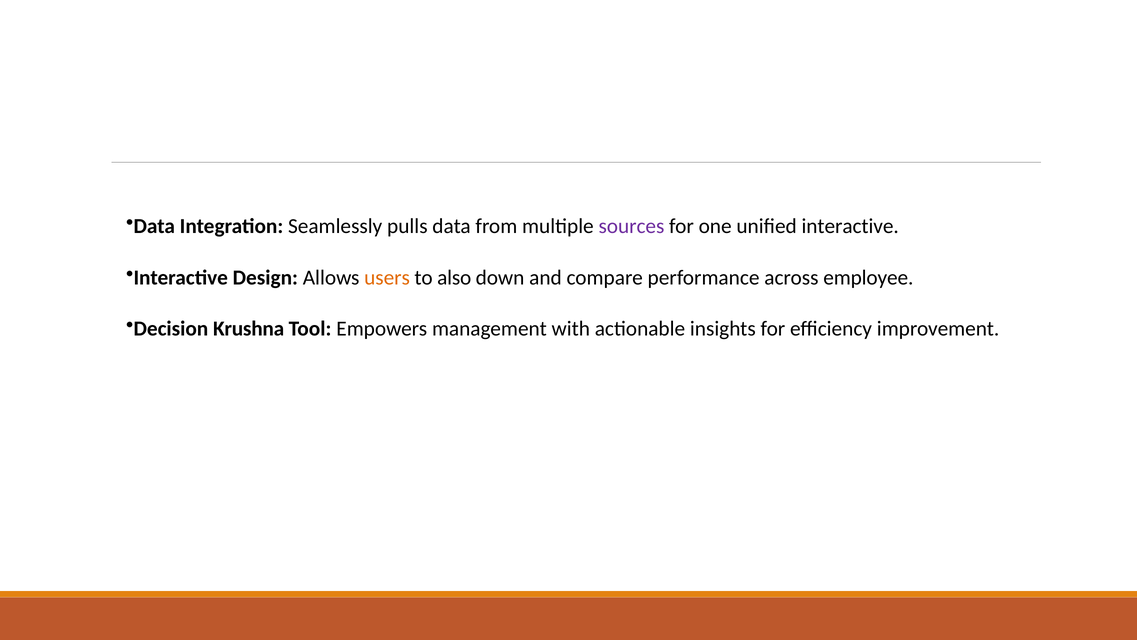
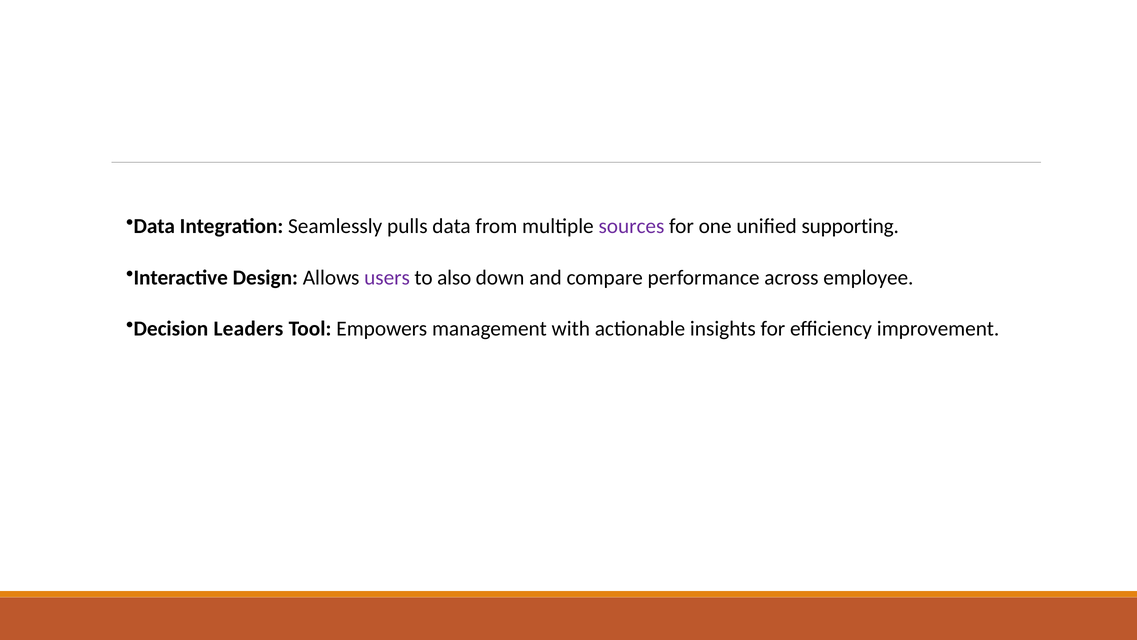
unified interactive: interactive -> supporting (850, 226)
users colour: orange -> purple (387, 277)
Krushna: Krushna -> Leaders (248, 329)
